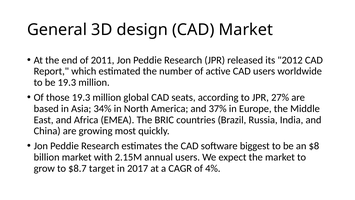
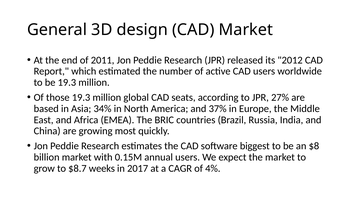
2.15M: 2.15M -> 0.15M (128, 157)
target: target -> weeks (102, 168)
